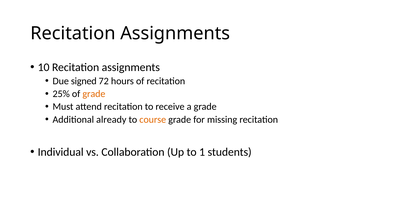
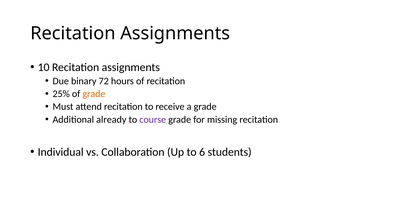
signed: signed -> binary (84, 81)
course colour: orange -> purple (153, 119)
1: 1 -> 6 (202, 152)
